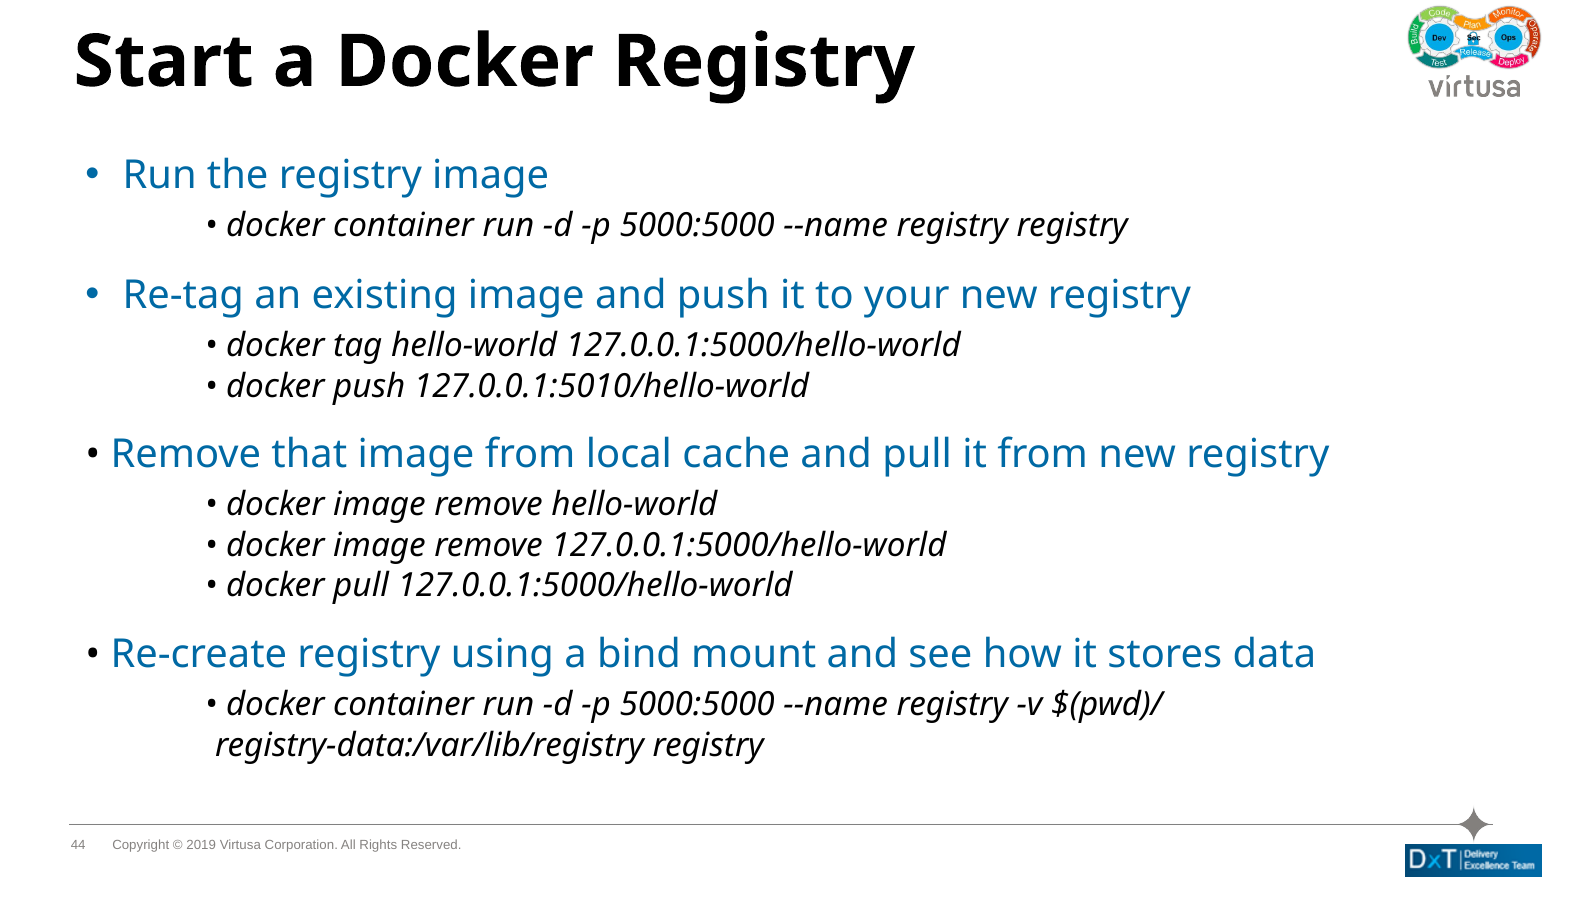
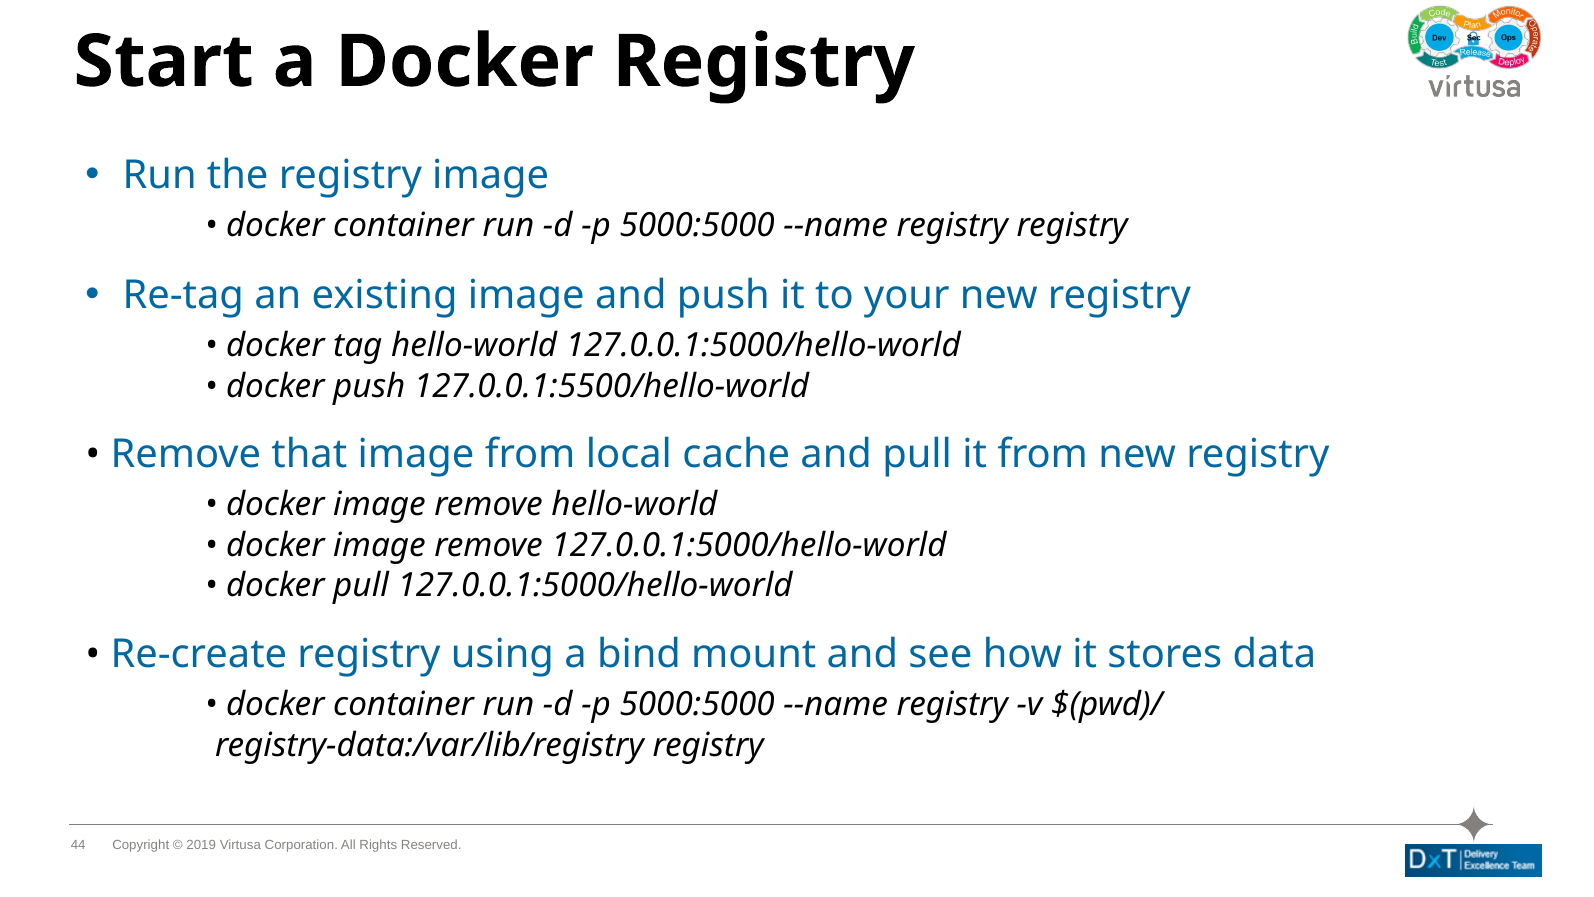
127.0.0.1:5010/hello-world: 127.0.0.1:5010/hello-world -> 127.0.0.1:5500/hello-world (612, 386)
